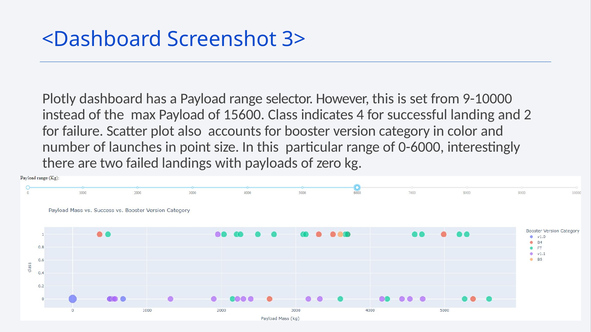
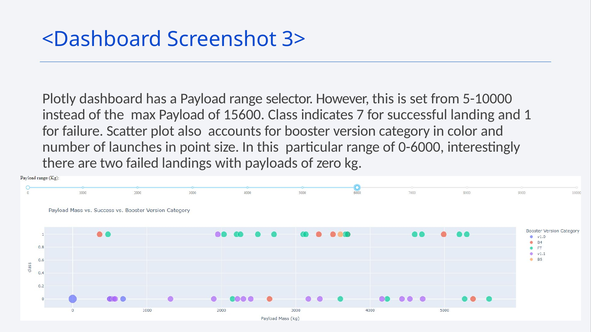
9-10000: 9-10000 -> 5-10000 (487, 99)
4: 4 -> 7 (360, 115)
2: 2 -> 1 (528, 115)
